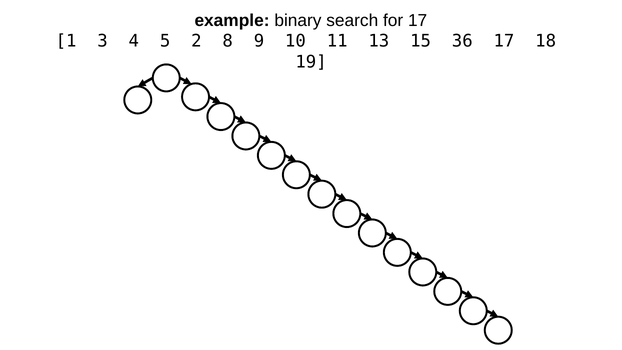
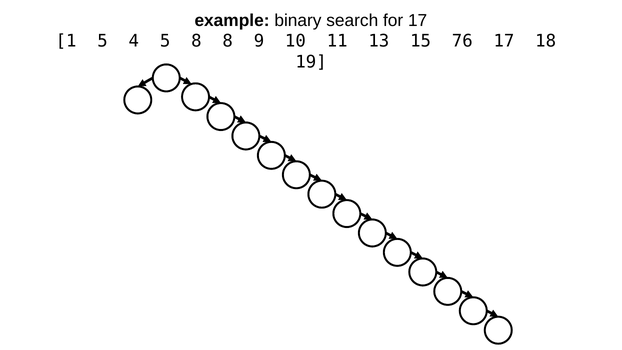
3: 3 -> 5 (103, 41)
5 2: 2 -> 8 (196, 41)
36: 36 -> 76 (462, 41)
